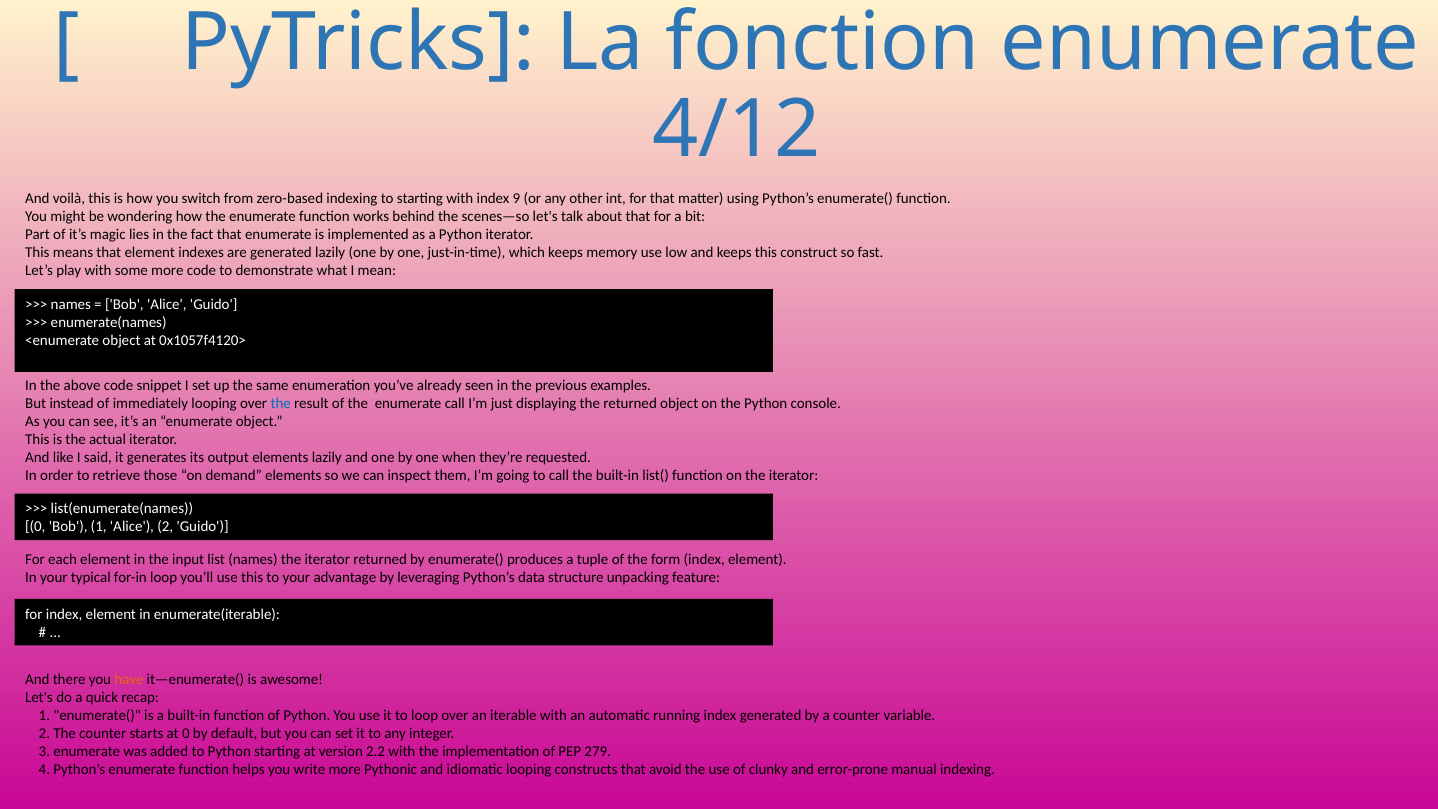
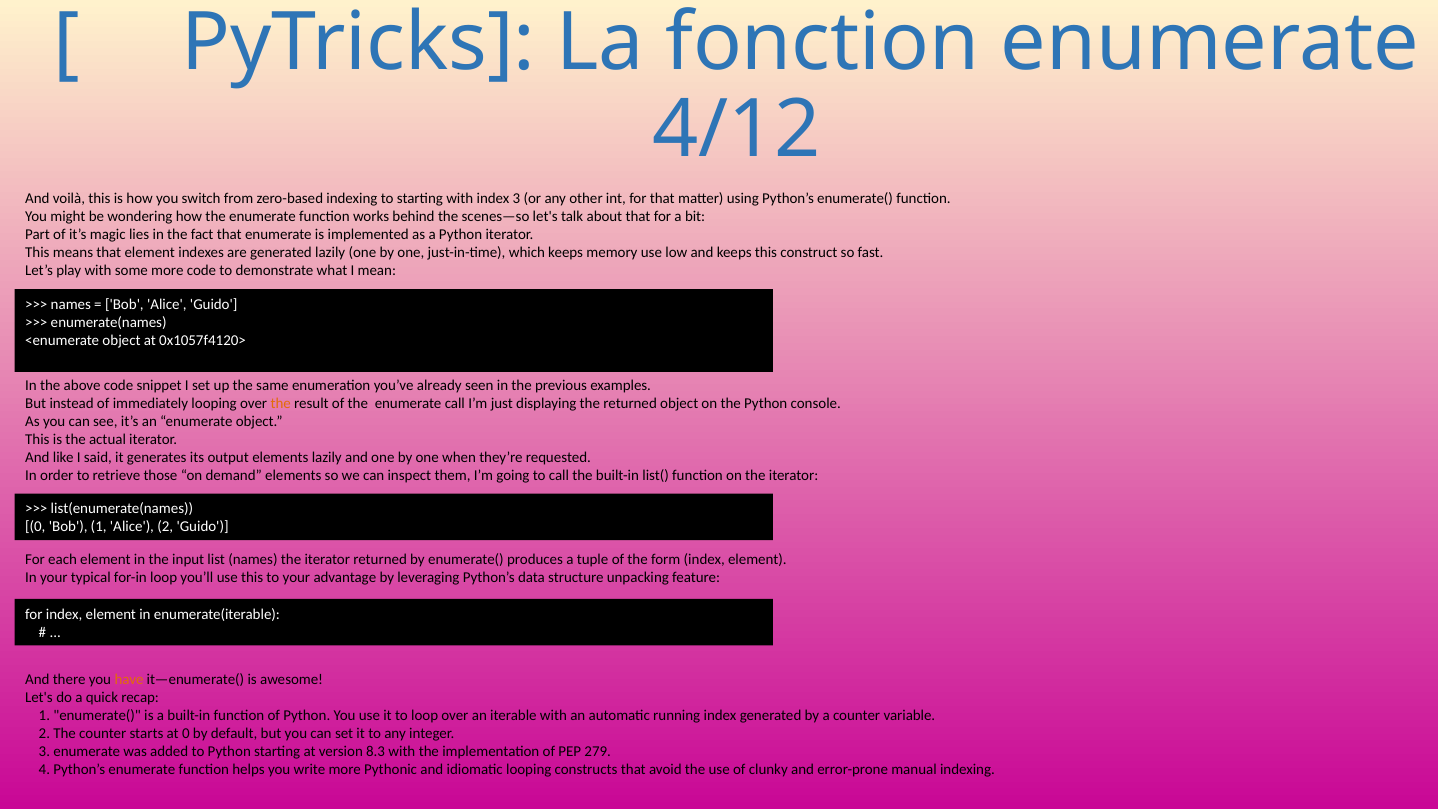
index 9: 9 -> 3 (517, 199)
the colour: blue -> orange (281, 403)
2.2: 2.2 -> 8.3 (376, 751)
